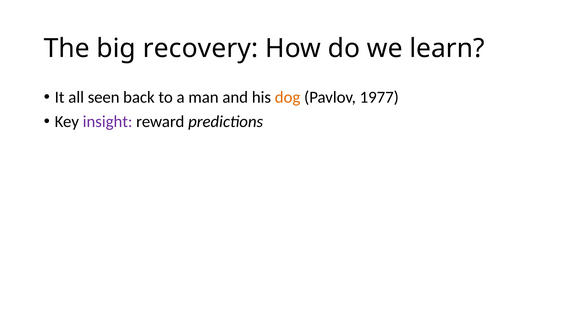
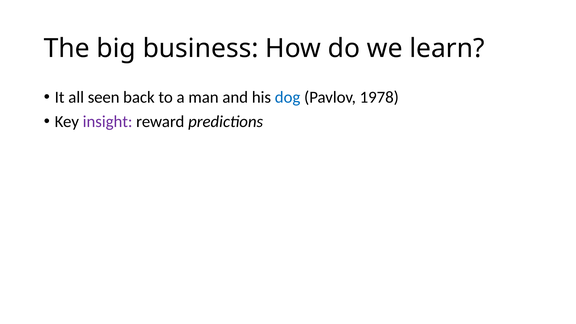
recovery: recovery -> business (201, 48)
dog colour: orange -> blue (288, 97)
1977: 1977 -> 1978 (379, 97)
